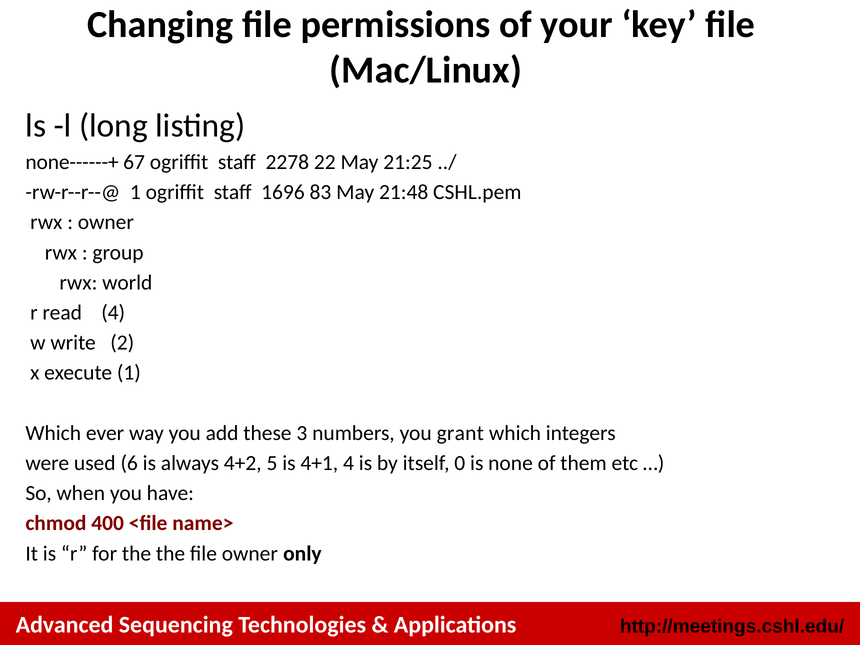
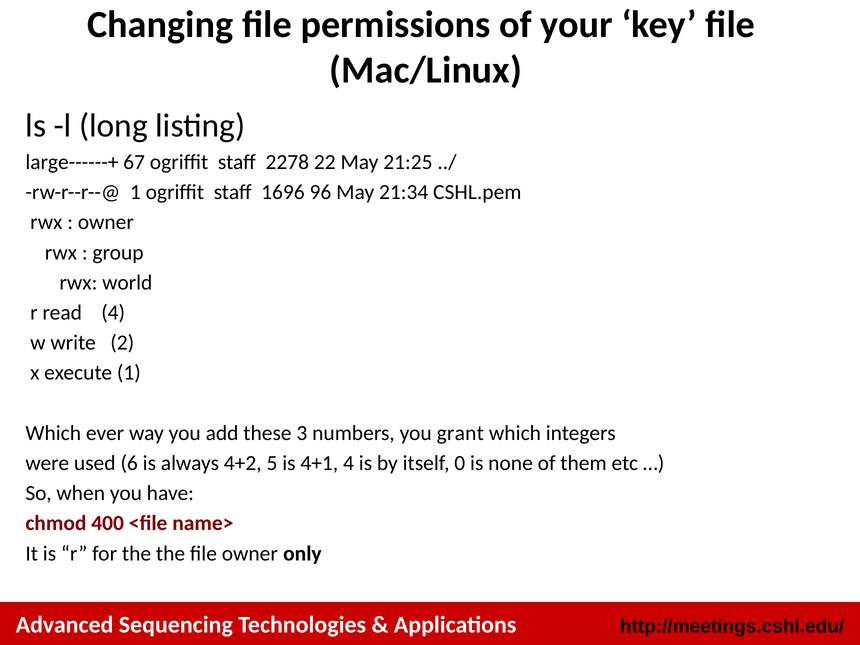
none------+: none------+ -> large------+ (72, 162)
83: 83 -> 96 (320, 192)
21:48: 21:48 -> 21:34 (404, 192)
